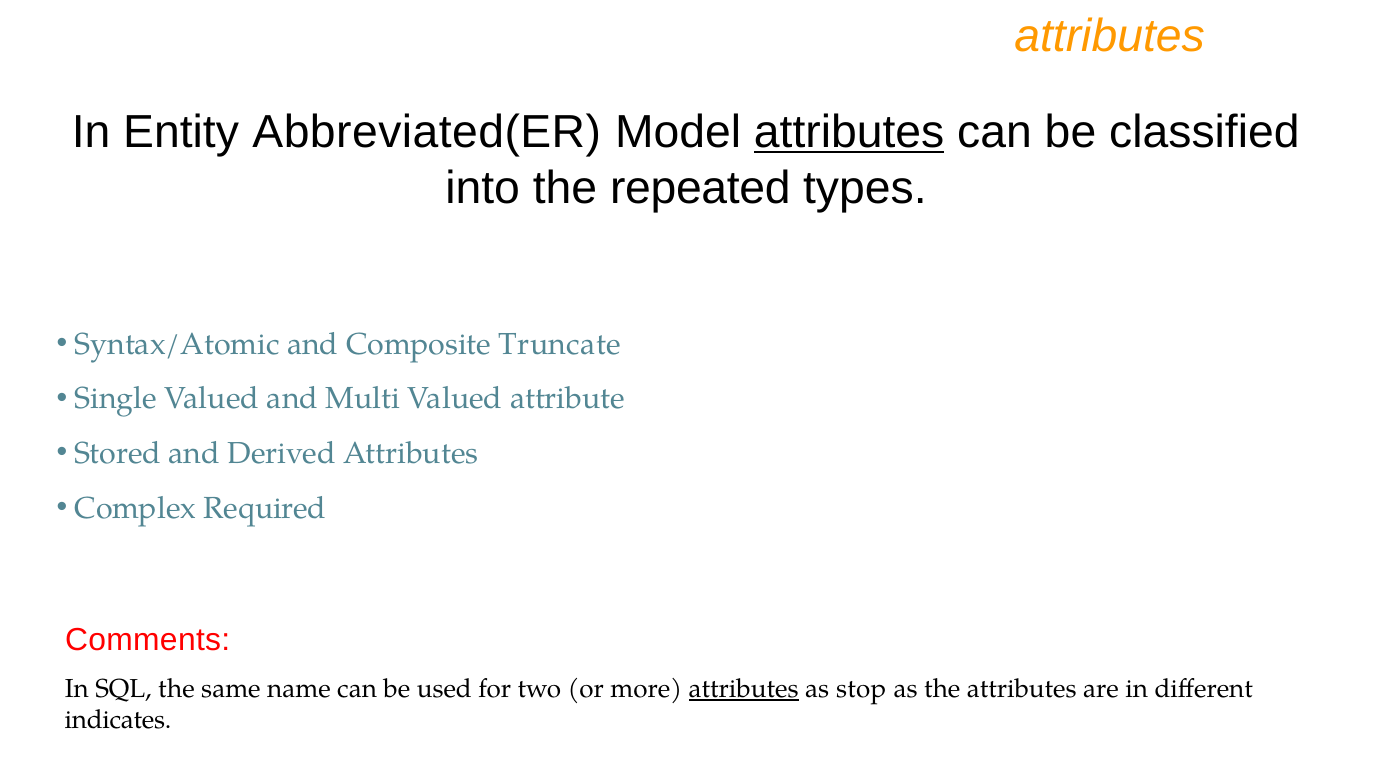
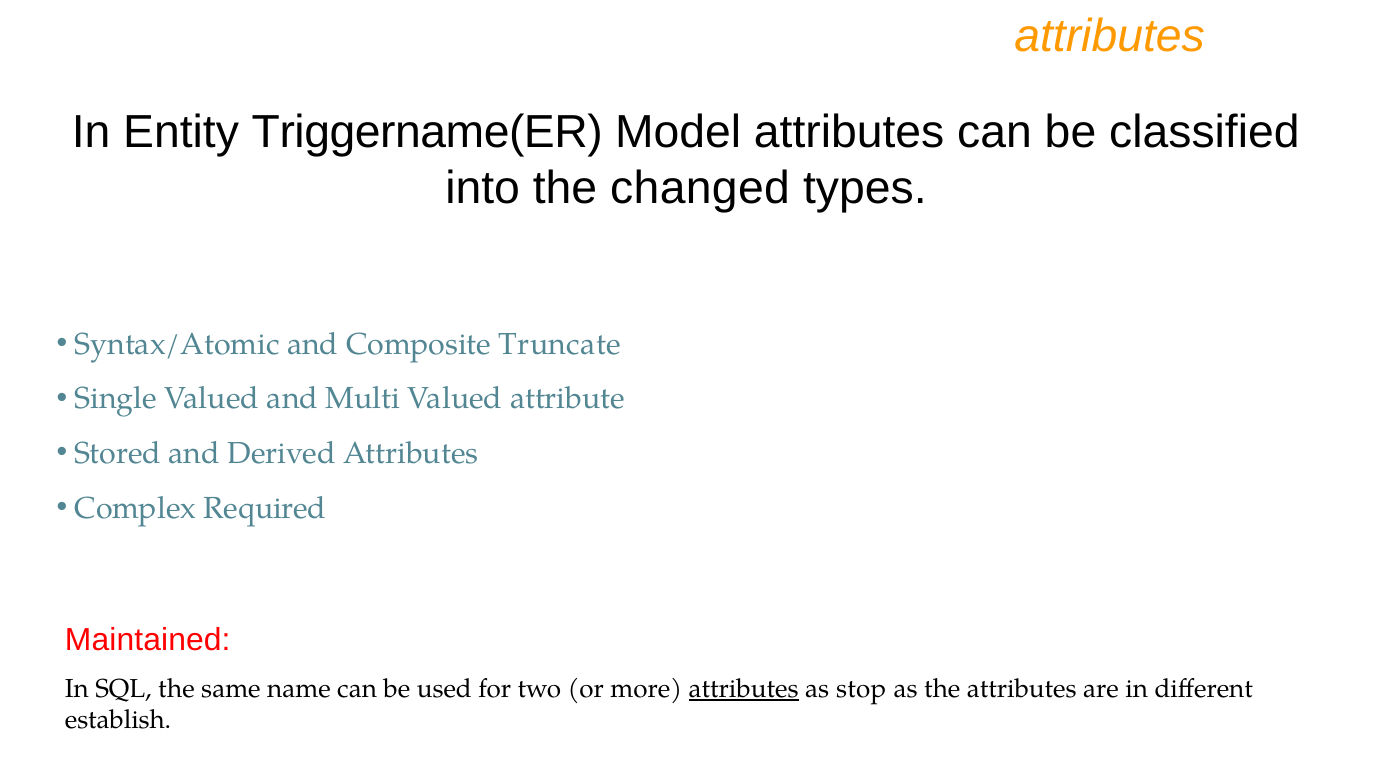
Abbreviated(ER: Abbreviated(ER -> Triggername(ER (427, 132)
attributes underline: present -> none (849, 132)
repeated: repeated -> changed (700, 188)
Comments: Comments -> Maintained (148, 641)
indicates: indicates -> establish (118, 720)
